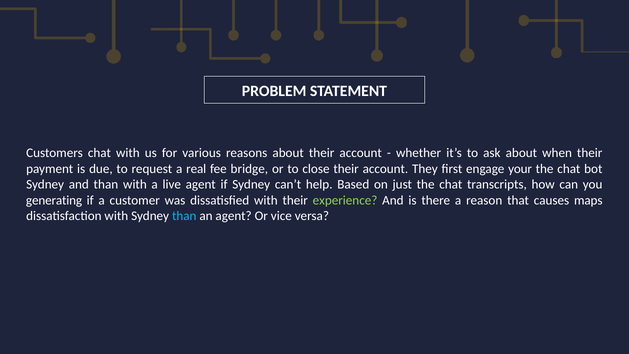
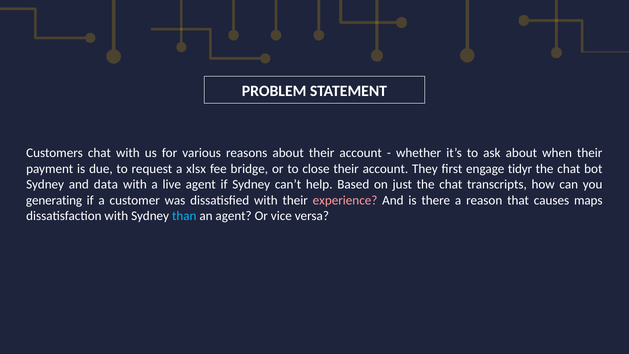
real: real -> xlsx (196, 169)
your: your -> tidyr (520, 169)
and than: than -> data (106, 184)
experience colour: light green -> pink (345, 200)
